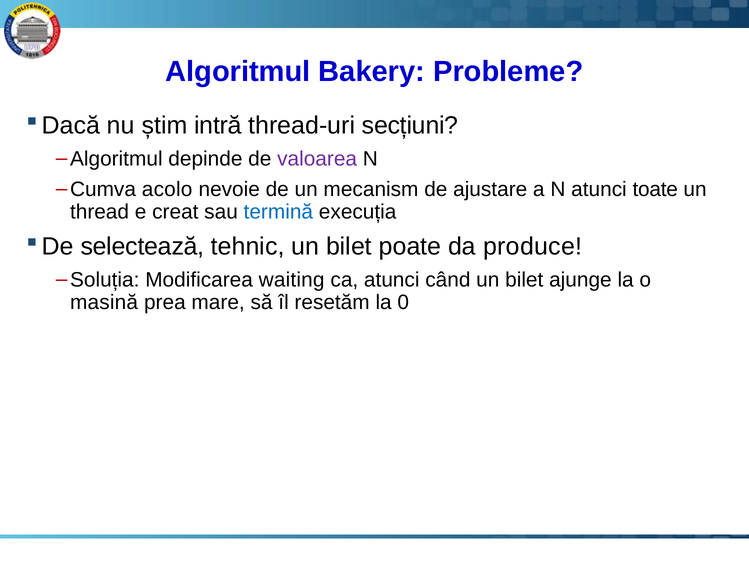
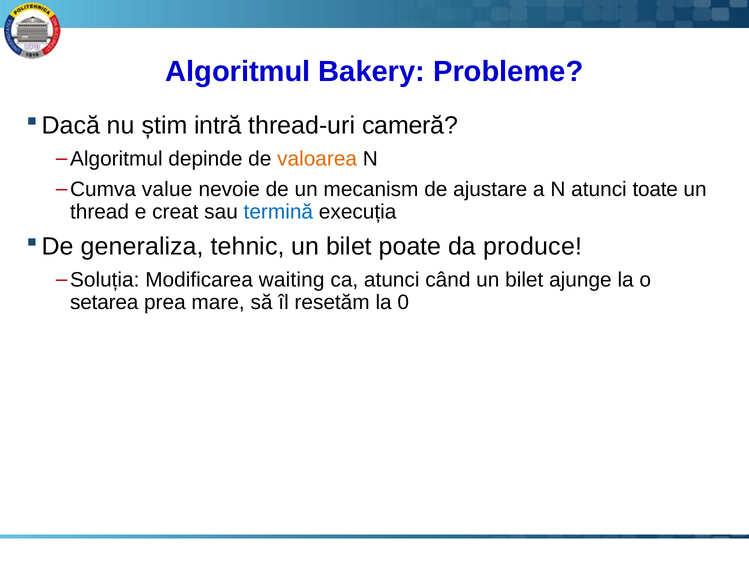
secțiuni: secțiuni -> cameră (410, 126)
valoarea colour: purple -> orange (317, 159)
acolo: acolo -> value (167, 189)
selectează: selectează -> generaliza (142, 247)
masină: masină -> setarea (104, 302)
